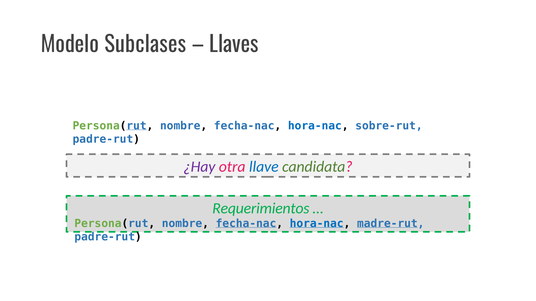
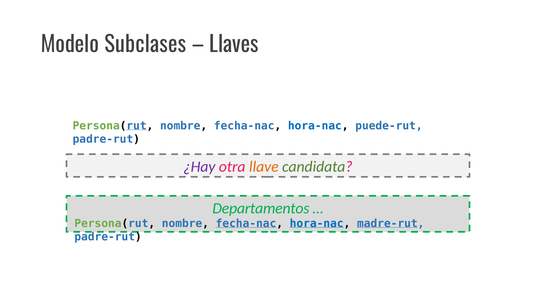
sobre-rut: sobre-rut -> puede-rut (389, 126)
llave colour: blue -> orange (264, 167)
Requerimientos: Requerimientos -> Departamentos (261, 209)
